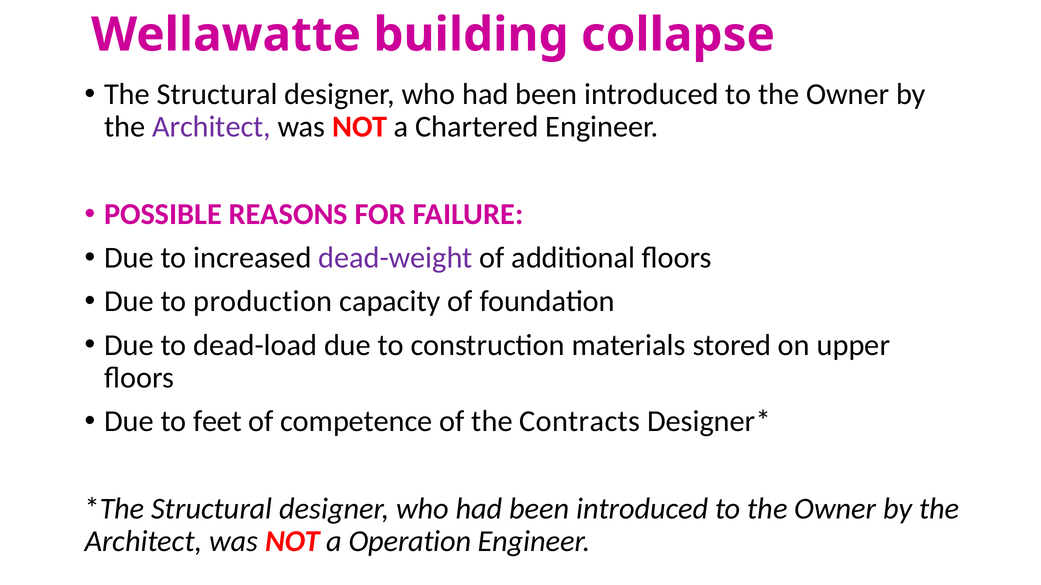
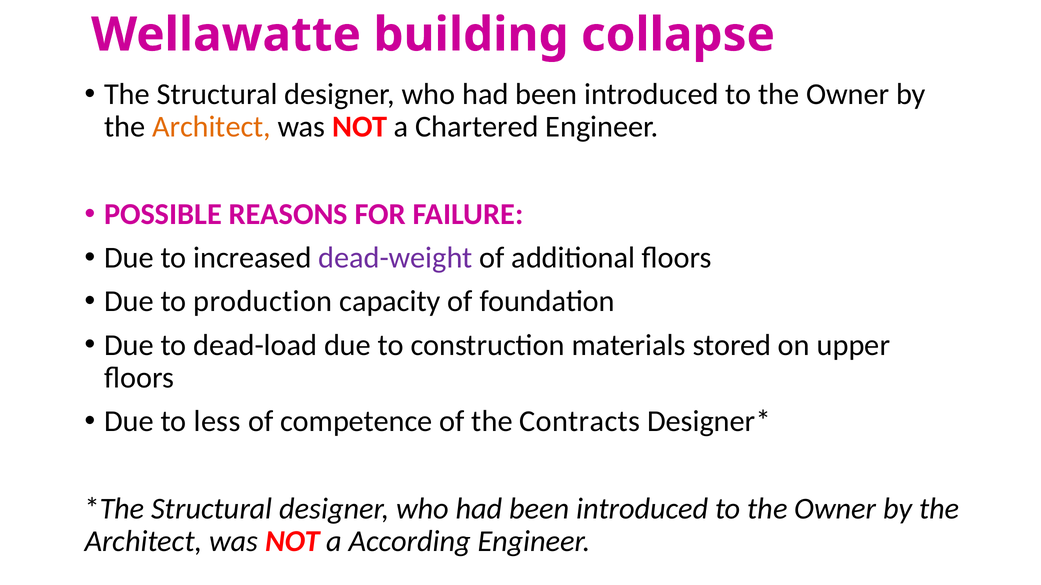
Architect colour: purple -> orange (211, 127)
feet: feet -> less (217, 422)
Operation: Operation -> According (410, 542)
